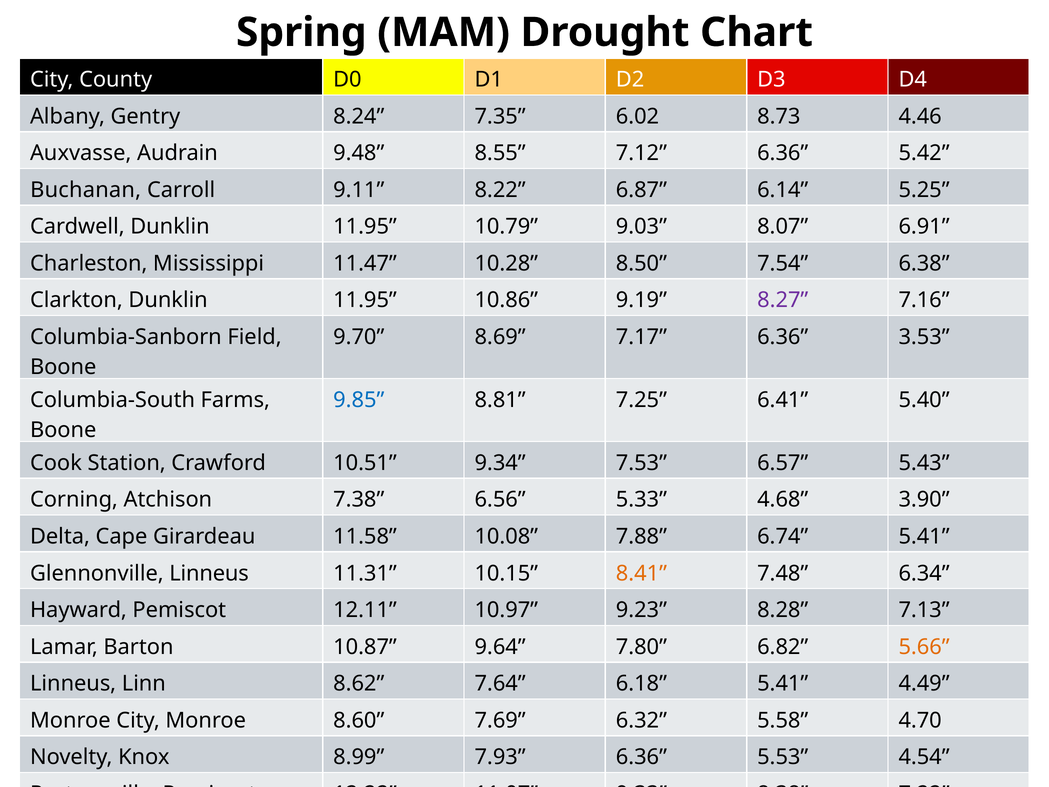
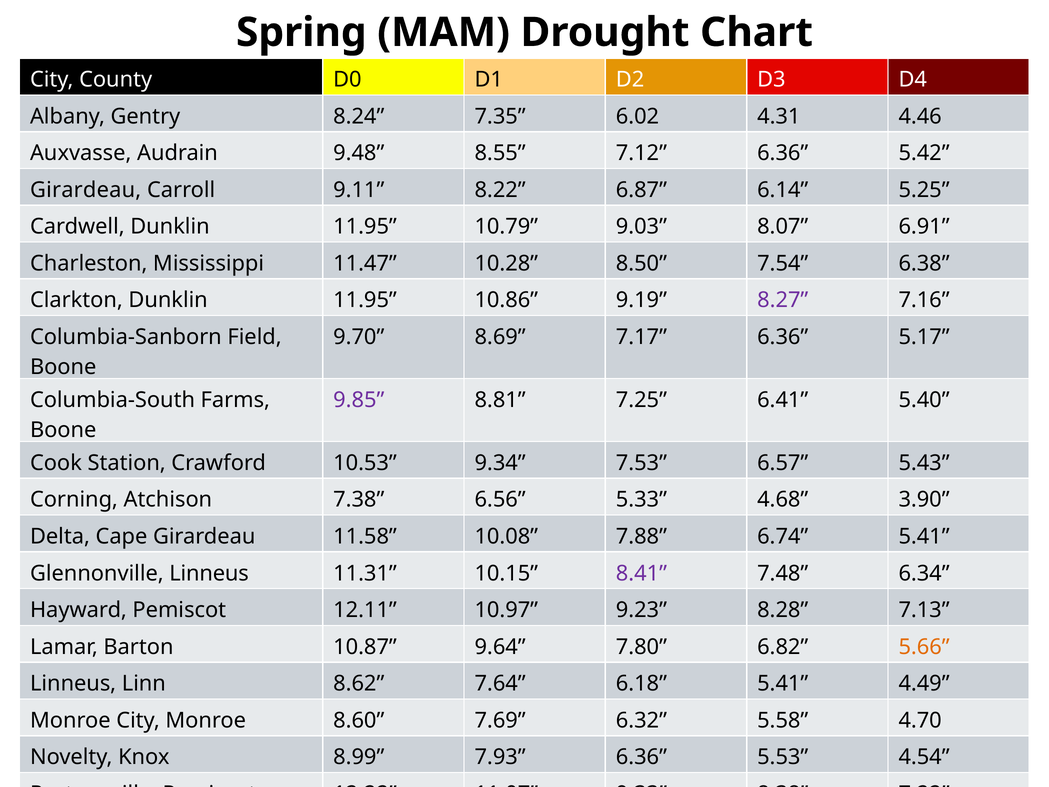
8.73: 8.73 -> 4.31 (779, 116)
Buchanan: Buchanan -> Girardeau (86, 190)
3.53: 3.53 -> 5.17 (924, 337)
9.85 colour: blue -> purple (359, 400)
10.51: 10.51 -> 10.53 (365, 463)
8.41 colour: orange -> purple (641, 573)
